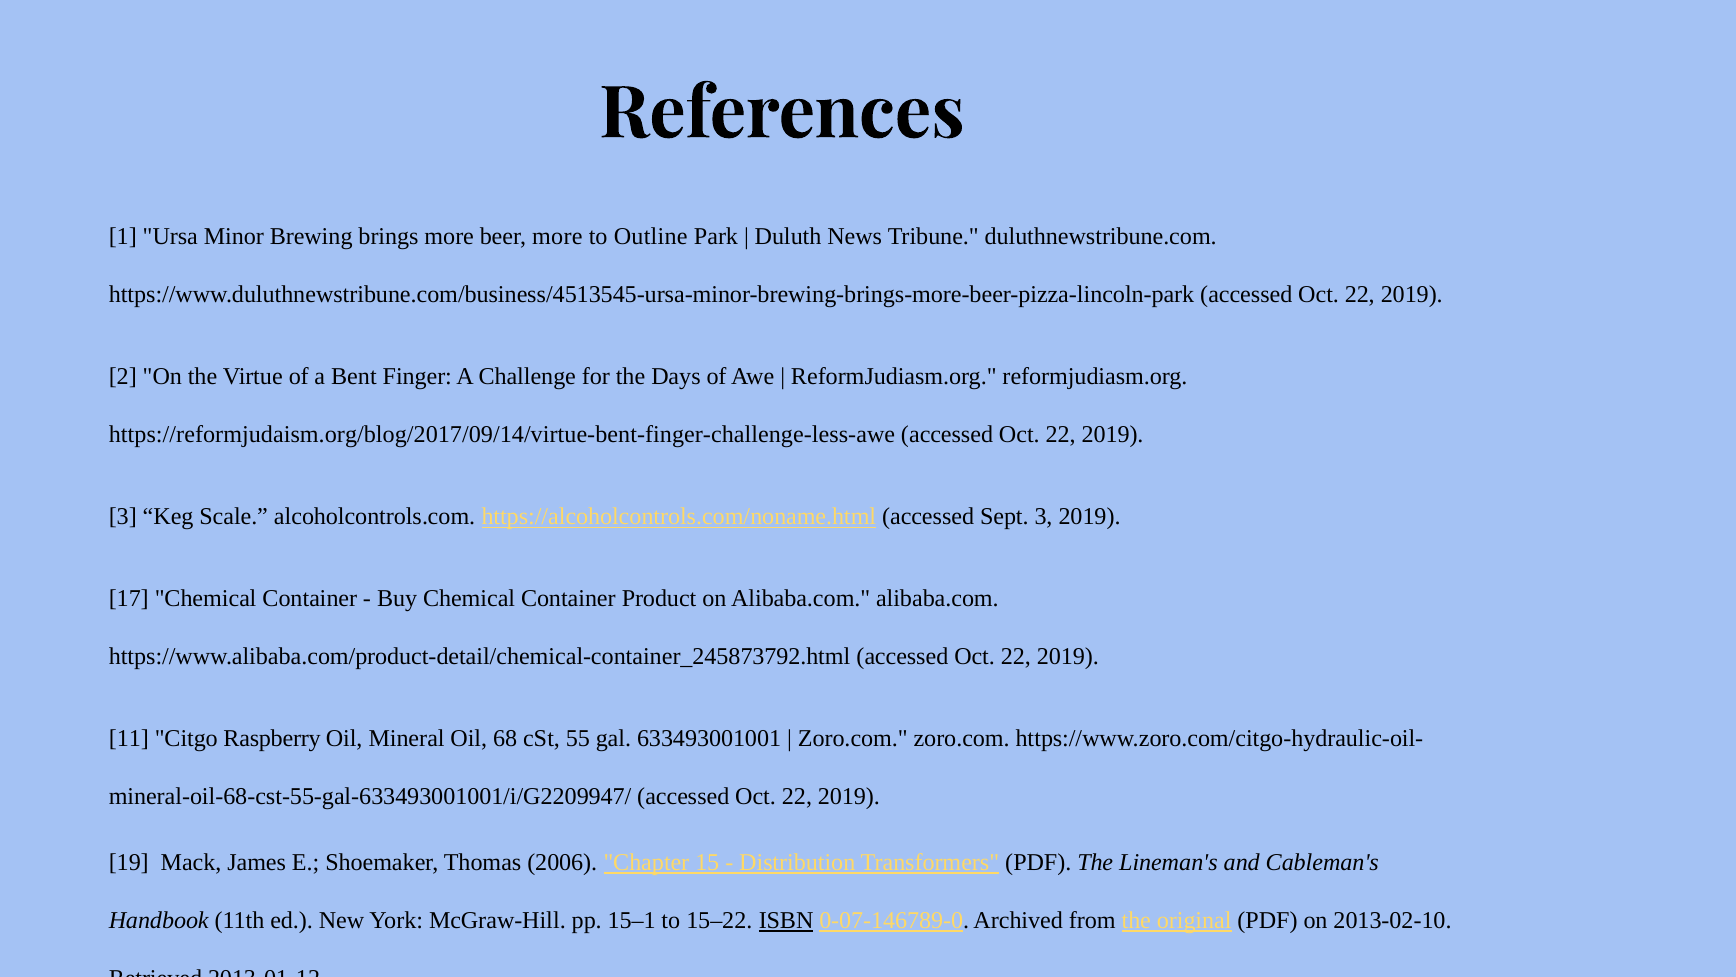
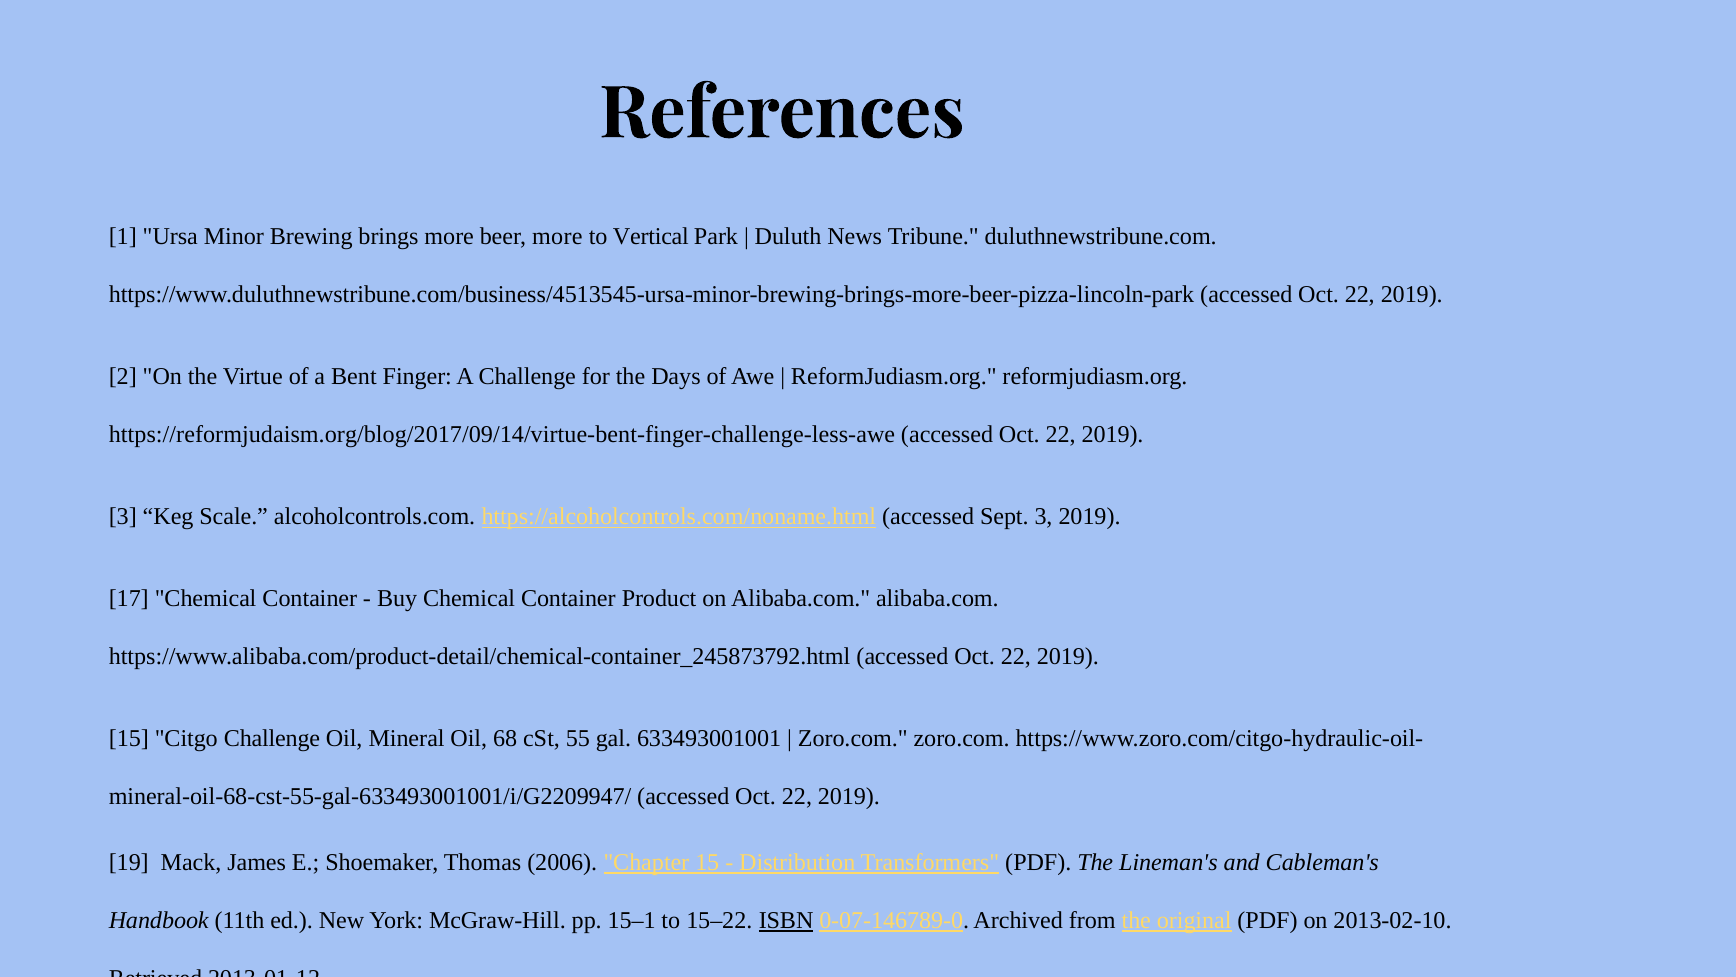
Outline: Outline -> Vertical (651, 236)
11: 11 -> 15 (129, 739)
Citgo Raspberry: Raspberry -> Challenge (272, 739)
